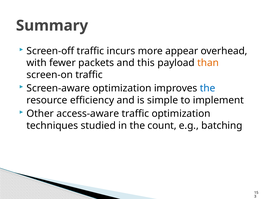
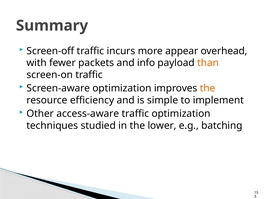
this: this -> info (146, 63)
the colour: blue -> orange (208, 89)
count: count -> lower (162, 126)
